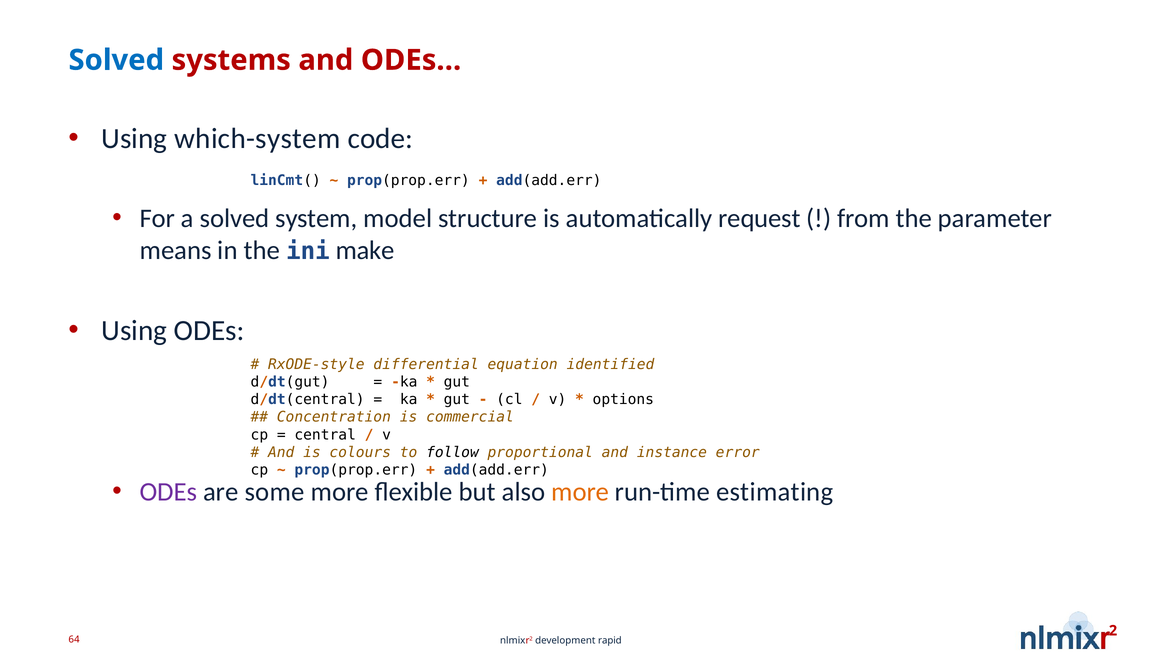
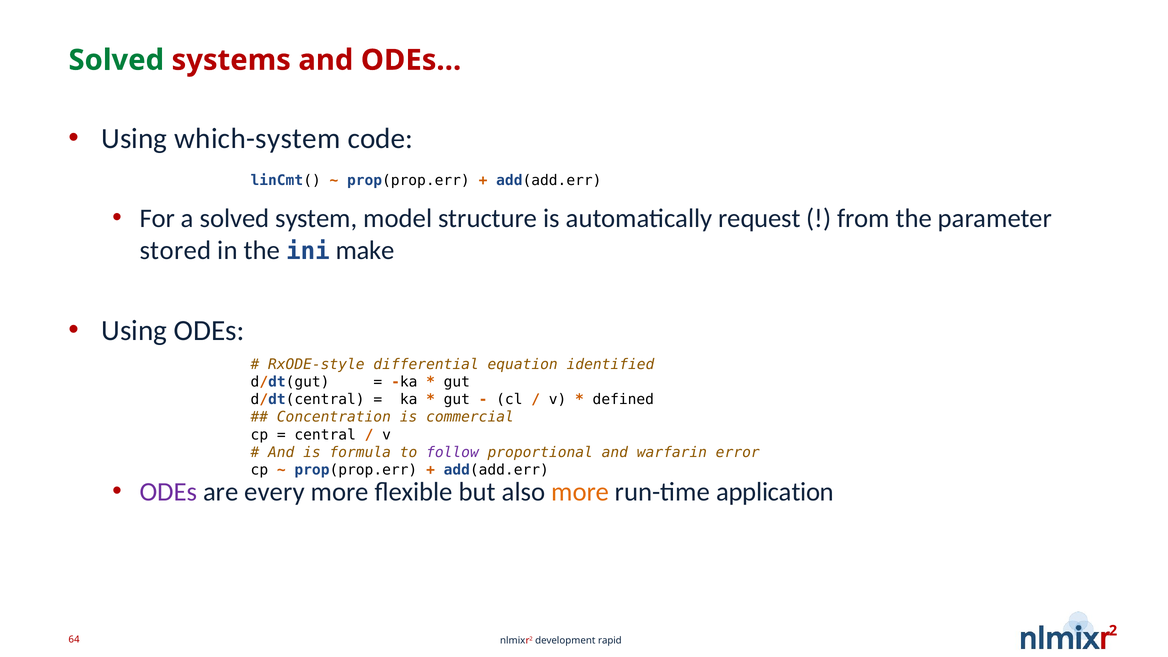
Solved colour: blue -> green (116, 60)
means: means -> stored (175, 250)
options: options -> defined (623, 400)
colours: colours -> formula (360, 452)
follow colour: black -> purple (452, 452)
instance: instance -> warfarin (672, 452)
some: some -> every (275, 492)
estimating: estimating -> application (775, 492)
